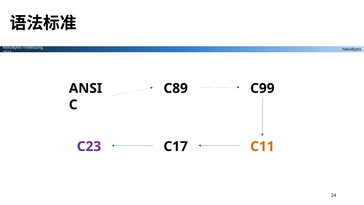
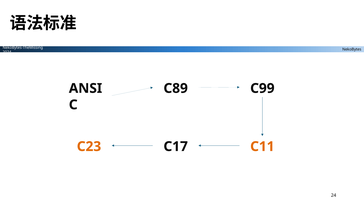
C23 colour: purple -> orange (89, 146)
